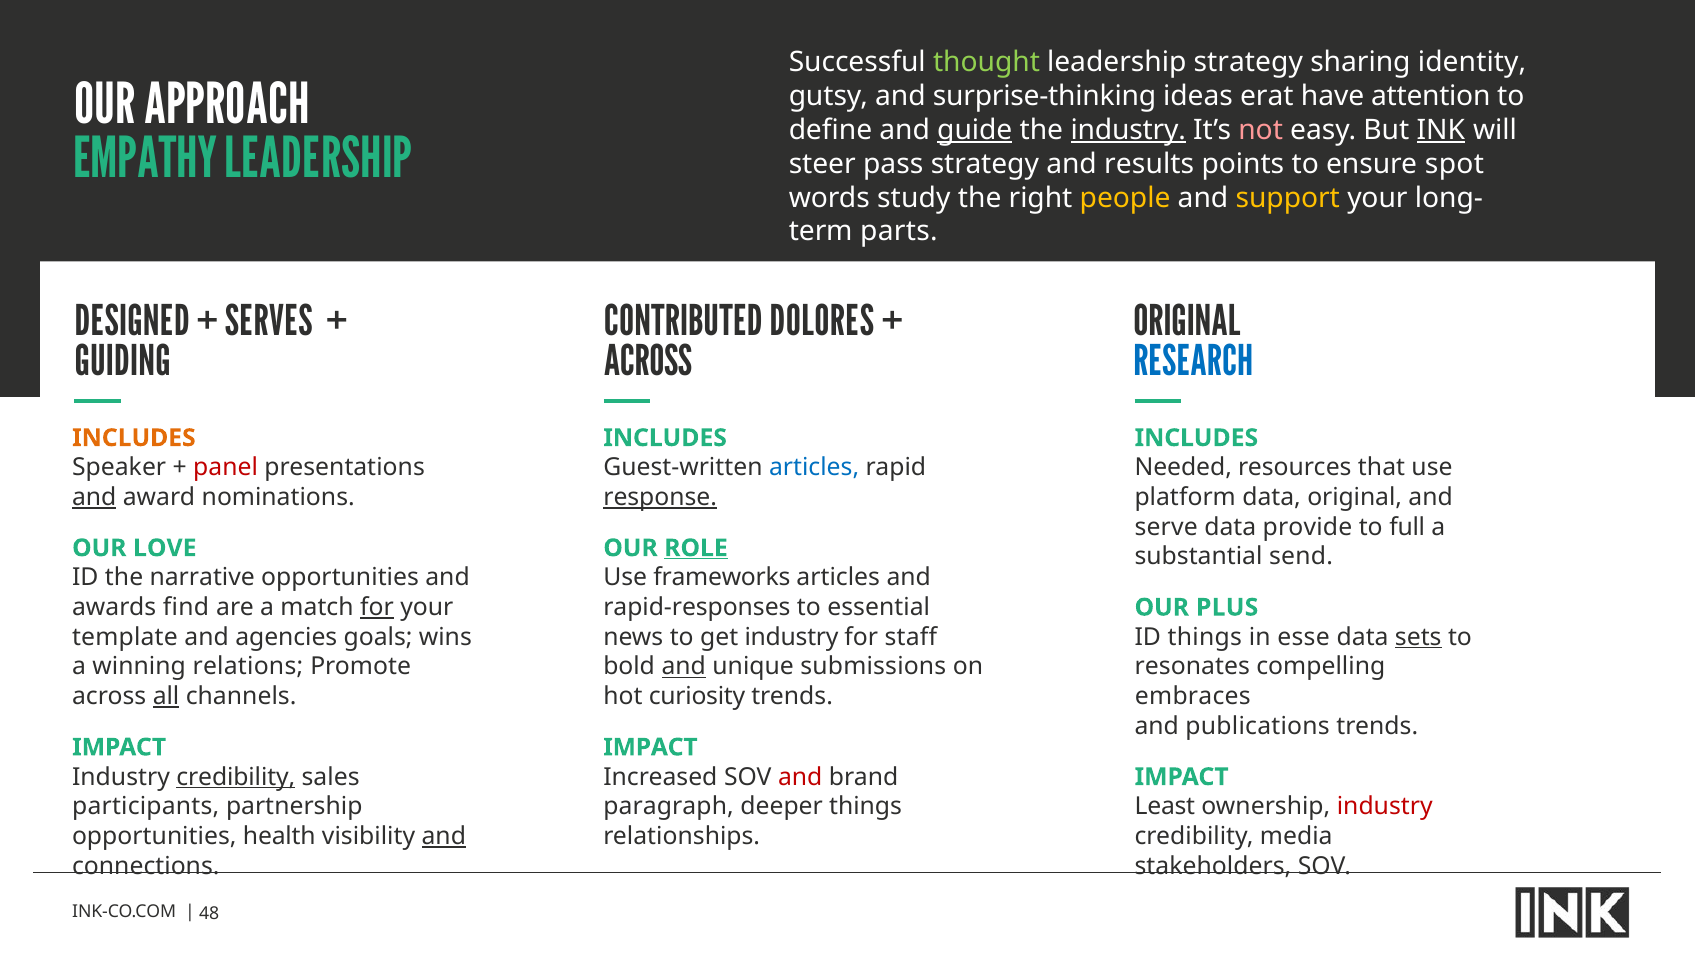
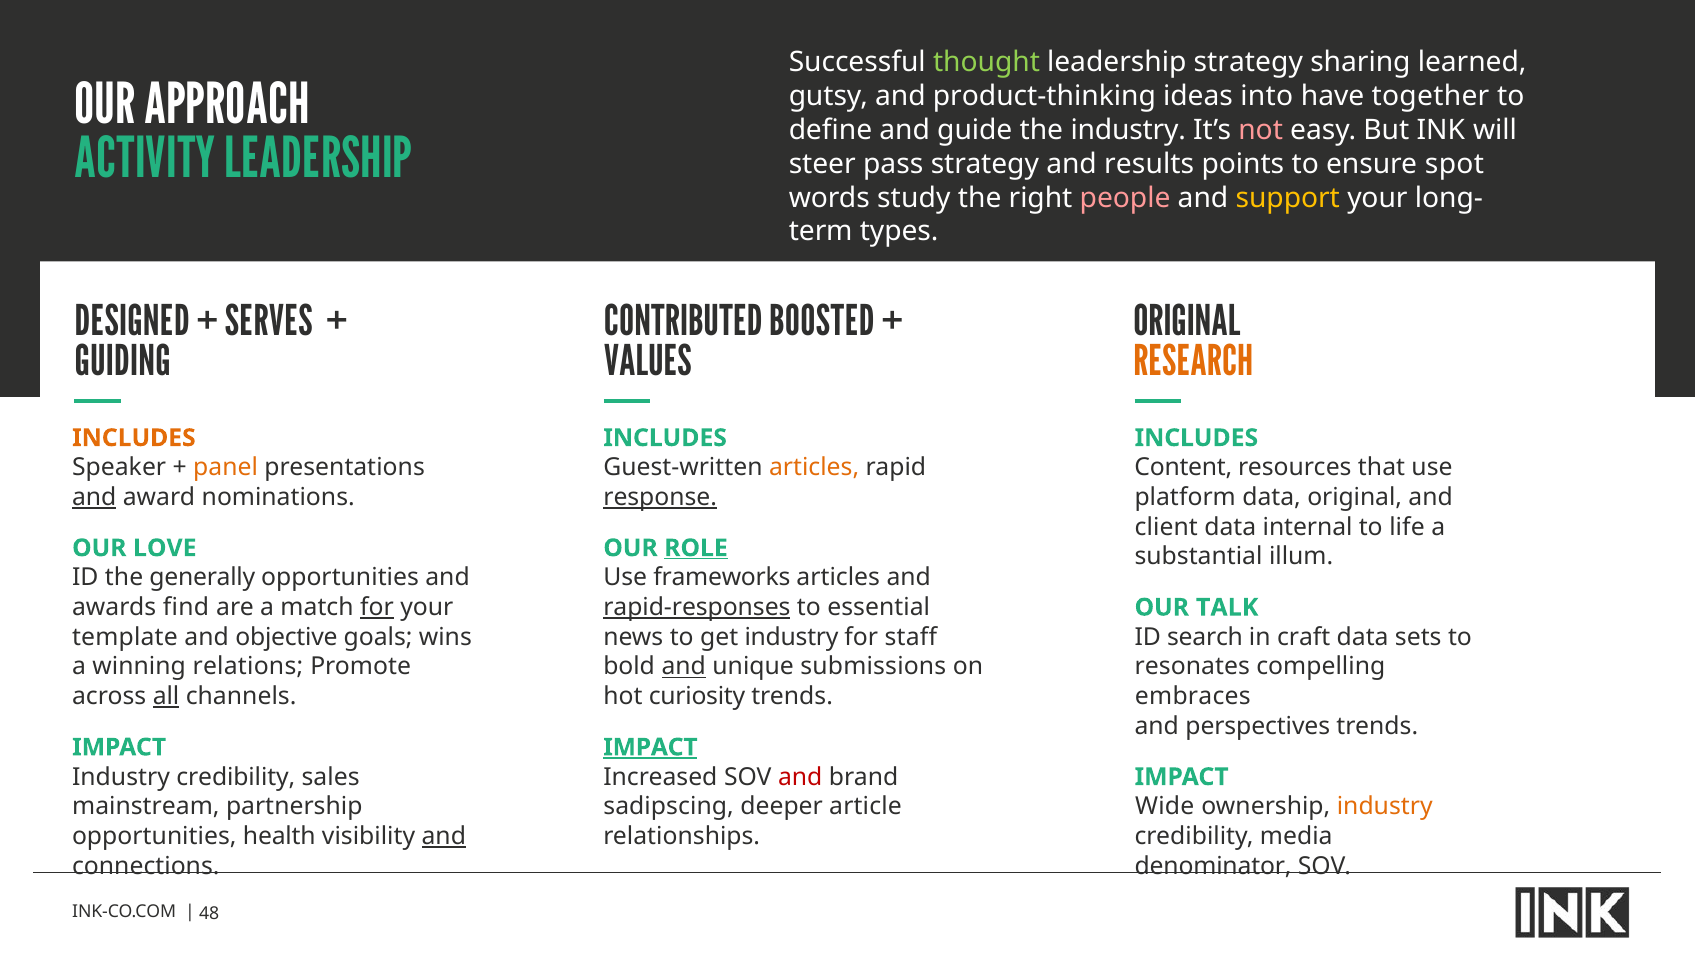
identity: identity -> learned (1472, 62)
surprise-thinking: surprise-thinking -> product-thinking (1044, 96)
erat: erat -> into (1267, 96)
attention: attention -> together (1431, 96)
guide underline: present -> none (975, 130)
industry underline: present -> none (1128, 130)
INK underline: present -> none (1441, 130)
EMPATHY: EMPATHY -> ACTIVITY (145, 159)
people colour: yellow -> pink (1125, 198)
parts: parts -> types (899, 232)
DOLORES: DOLORES -> BOOSTED (822, 321)
ACROSS: ACROSS -> VALUES (648, 362)
RESEARCH colour: blue -> orange (1193, 362)
panel colour: red -> orange (226, 468)
articles colour: blue -> orange (814, 468)
Needed: Needed -> Content (1183, 468)
serve: serve -> client (1166, 527)
provide: provide -> internal (1308, 527)
full: full -> life (1407, 527)
send: send -> illum (1301, 557)
narrative: narrative -> generally (202, 578)
rapid-responses underline: none -> present (697, 608)
PLUS: PLUS -> TALK (1227, 608)
agencies: agencies -> objective (286, 637)
ID things: things -> search (1205, 637)
esse: esse -> craft (1304, 637)
sets underline: present -> none (1418, 637)
publications: publications -> perspectives (1258, 726)
IMPACT underline: none -> present (650, 748)
credibility underline: present -> none (236, 777)
participants: participants -> mainstream (146, 807)
paragraph: paragraph -> sadipscing (669, 807)
deeper things: things -> article (866, 807)
Least: Least -> Wide (1165, 807)
industry colour: red -> orange (1385, 807)
stakeholders: stakeholders -> denominator (1213, 866)
